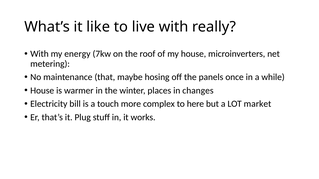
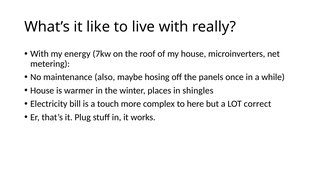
that: that -> also (105, 77)
changes: changes -> shingles (198, 91)
market: market -> correct (258, 104)
